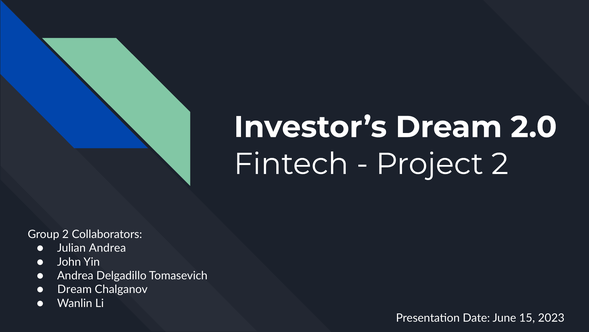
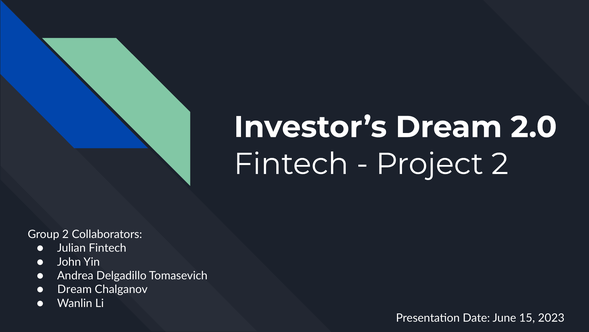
Julian Andrea: Andrea -> Fintech (108, 248)
